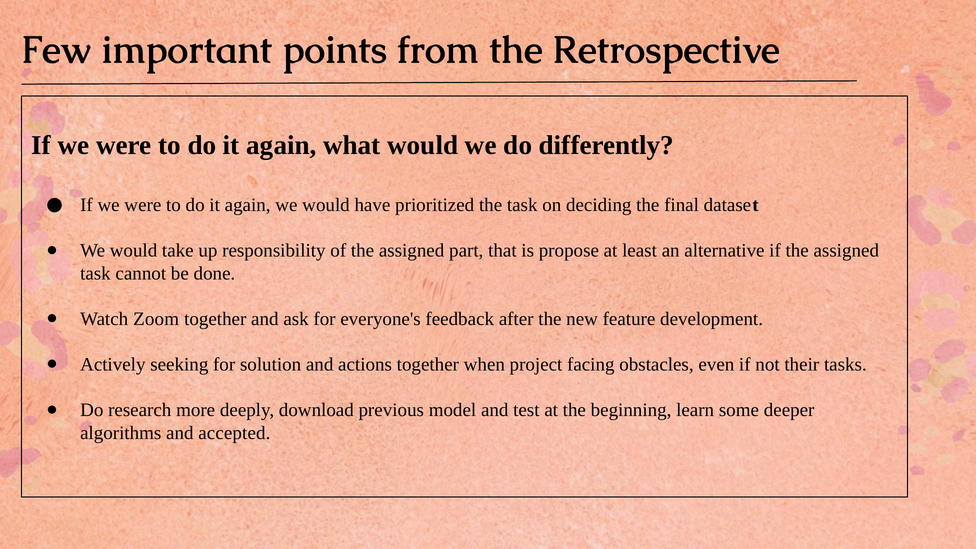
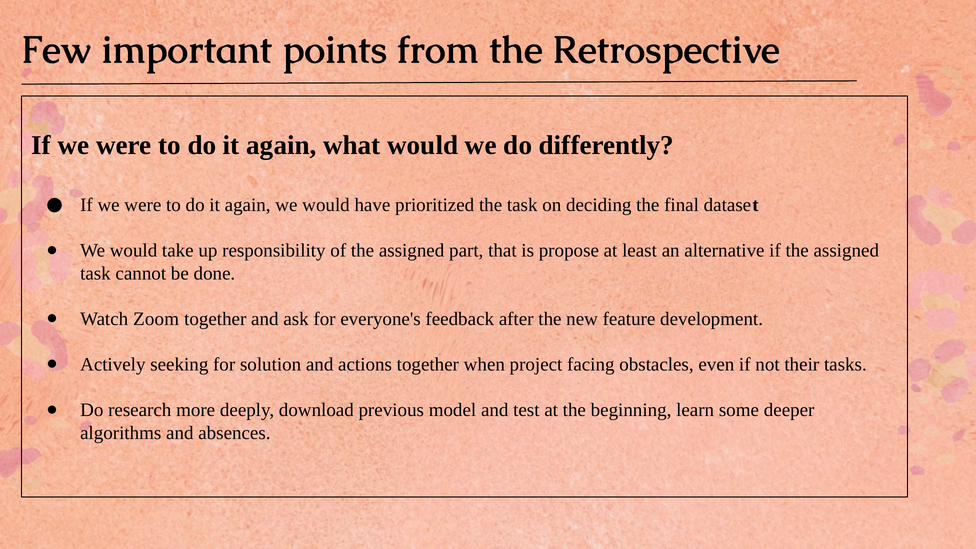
accepted: accepted -> absences (234, 433)
